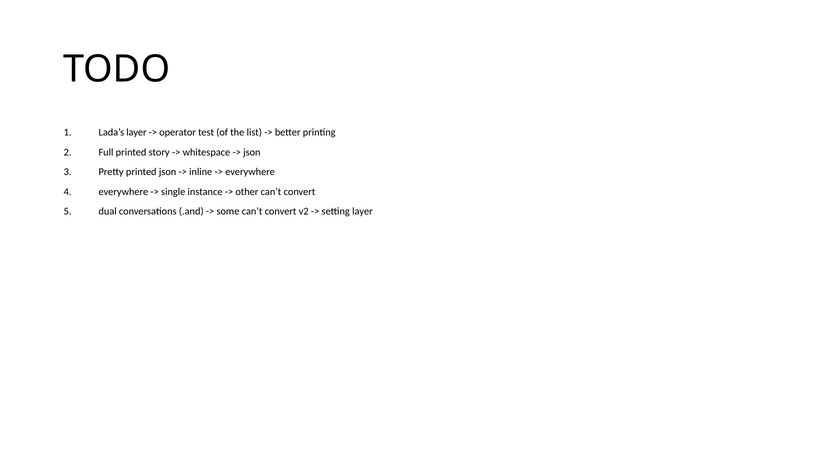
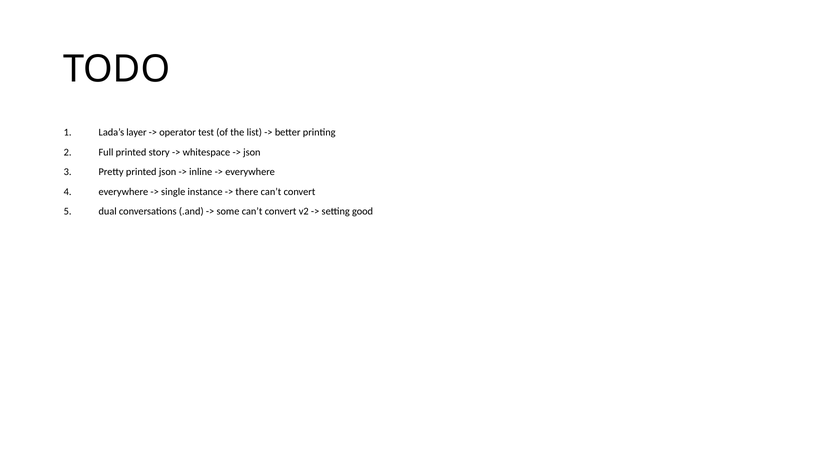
other: other -> there (247, 192)
setting layer: layer -> good (363, 212)
